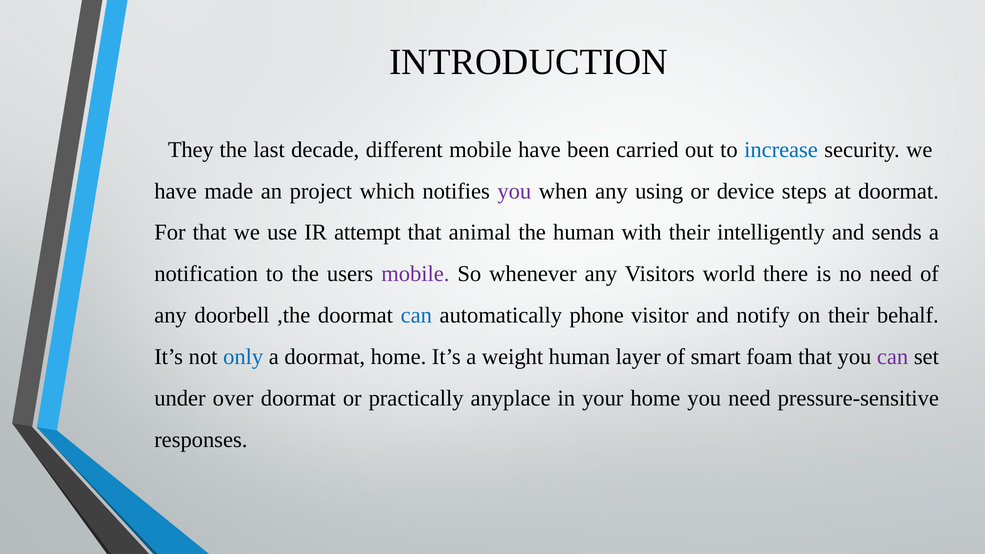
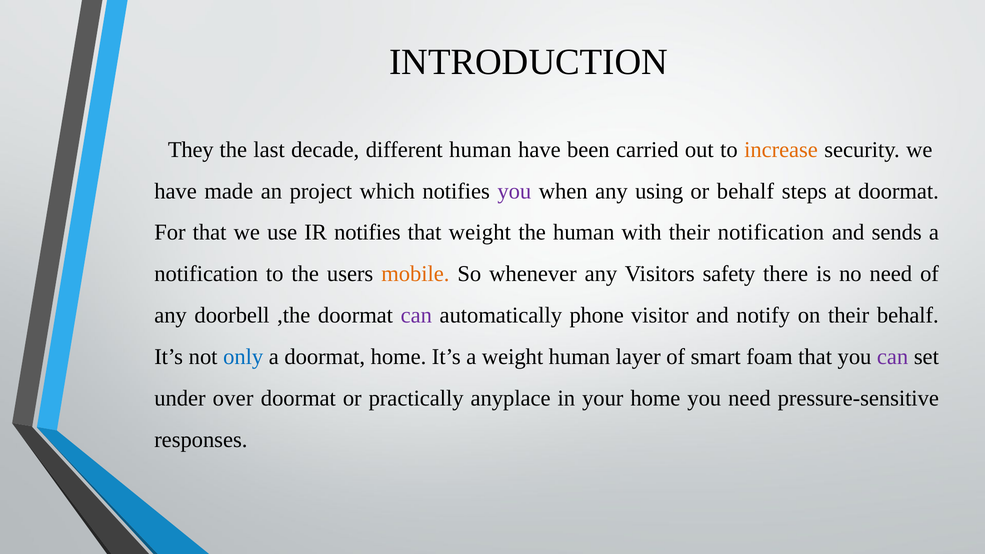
different mobile: mobile -> human (480, 150)
increase colour: blue -> orange (781, 150)
or device: device -> behalf (745, 191)
IR attempt: attempt -> notifies (367, 233)
that animal: animal -> weight (480, 233)
their intelligently: intelligently -> notification (771, 233)
mobile colour: purple -> orange (415, 274)
world: world -> safety (729, 274)
can colour: blue -> purple (416, 315)
